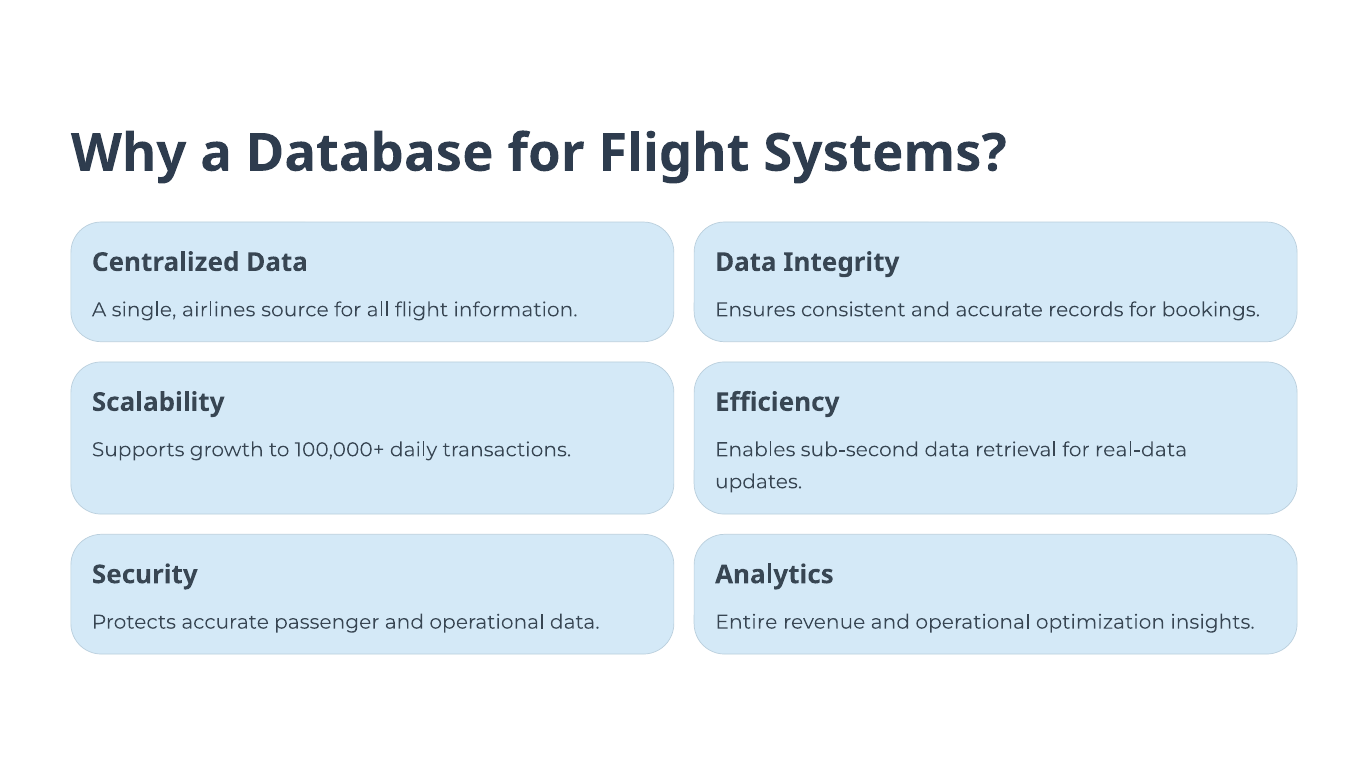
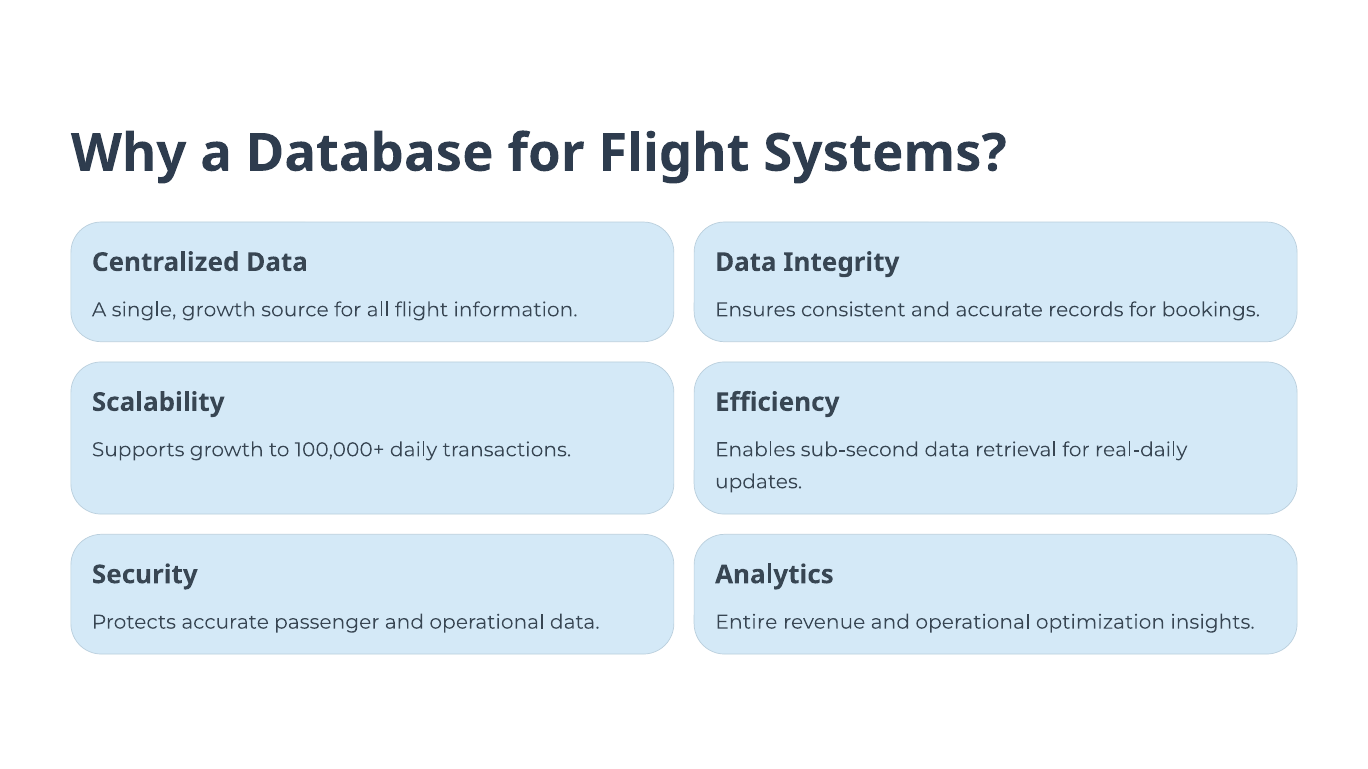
single airlines: airlines -> growth (219, 310)
real-data: real-data -> real-daily (1141, 450)
